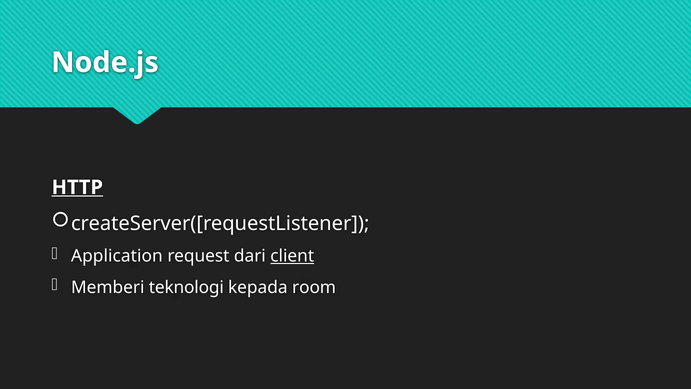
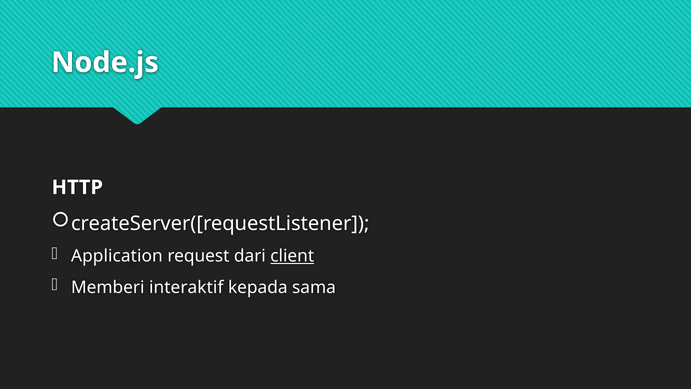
HTTP underline: present -> none (77, 187)
teknologi: teknologi -> interaktif (186, 287)
room: room -> sama (314, 287)
